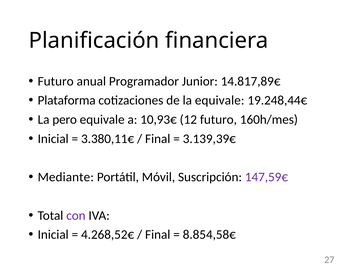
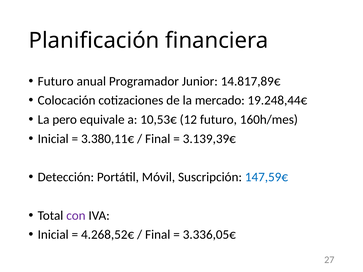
Plataforma: Plataforma -> Colocación (67, 100)
la equivale: equivale -> mercado (220, 100)
10,93€: 10,93€ -> 10,53€ (159, 120)
Mediante: Mediante -> Detección (66, 177)
147,59€ colour: purple -> blue (266, 177)
8.854,58€: 8.854,58€ -> 3.336,05€ (209, 235)
